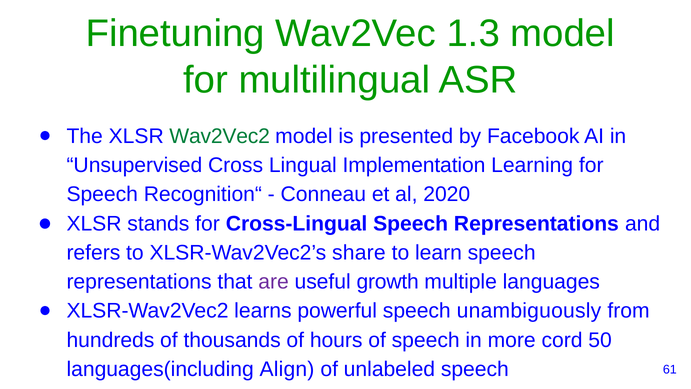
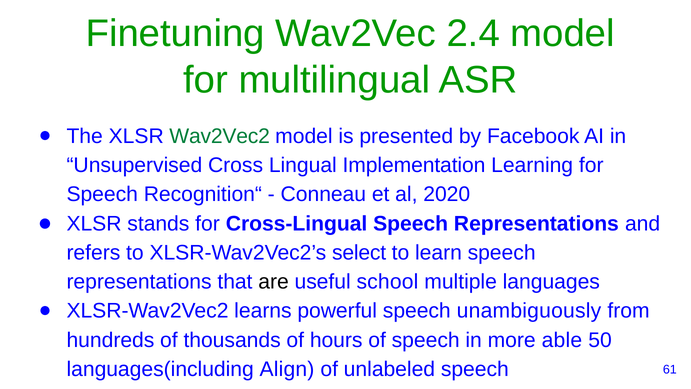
1.3: 1.3 -> 2.4 (473, 34)
share: share -> select (359, 252)
are colour: purple -> black (274, 282)
growth: growth -> school (387, 282)
cord: cord -> able (562, 340)
